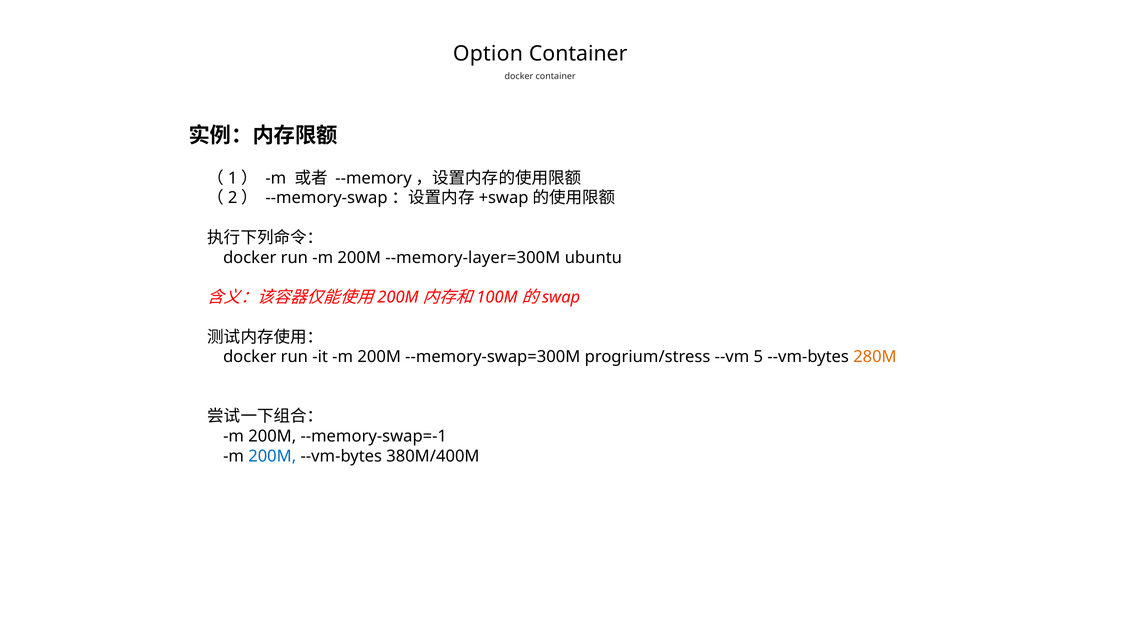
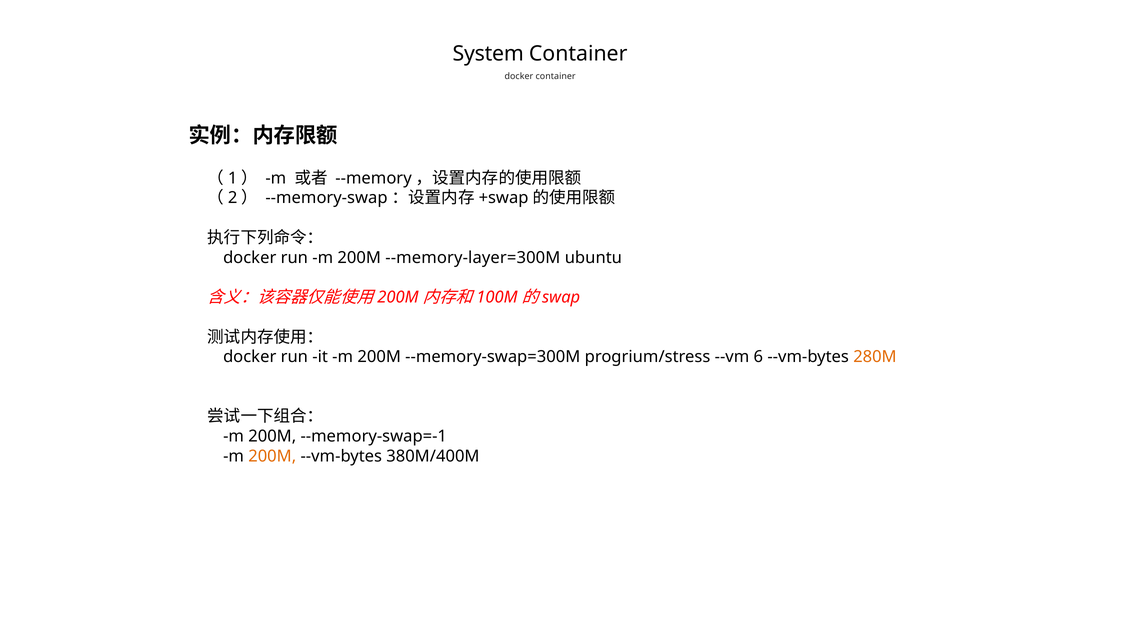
Option: Option -> System (488, 54)
5: 5 -> 6 (758, 357)
200M colour: blue -> orange (272, 457)
